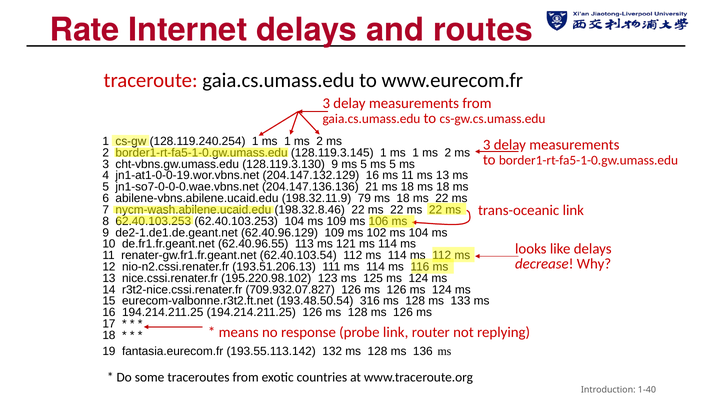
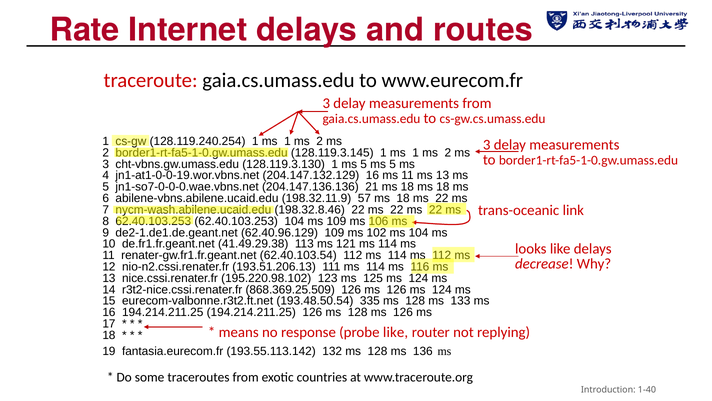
128.119.3.130 9: 9 -> 1 (335, 164)
79: 79 -> 57 (364, 198)
62.40.96.55: 62.40.96.55 -> 41.49.29.38 (253, 244)
709.932.07.827: 709.932.07.827 -> 868.369.25.509 (290, 289)
316: 316 -> 335 (370, 301)
probe link: link -> like (396, 332)
